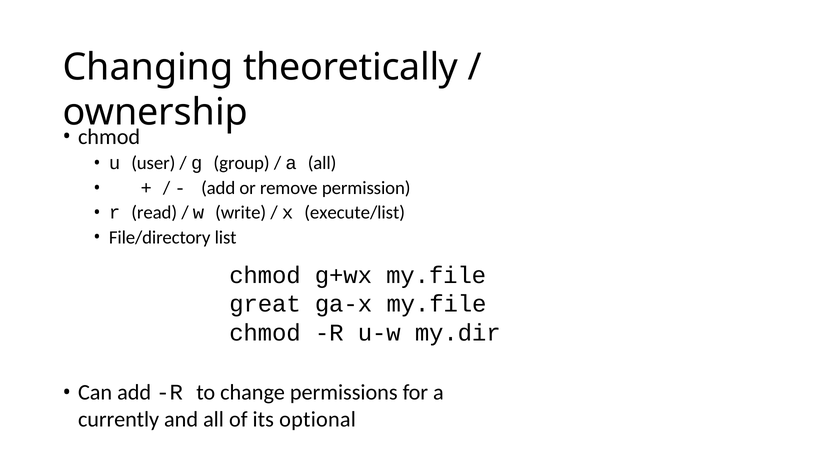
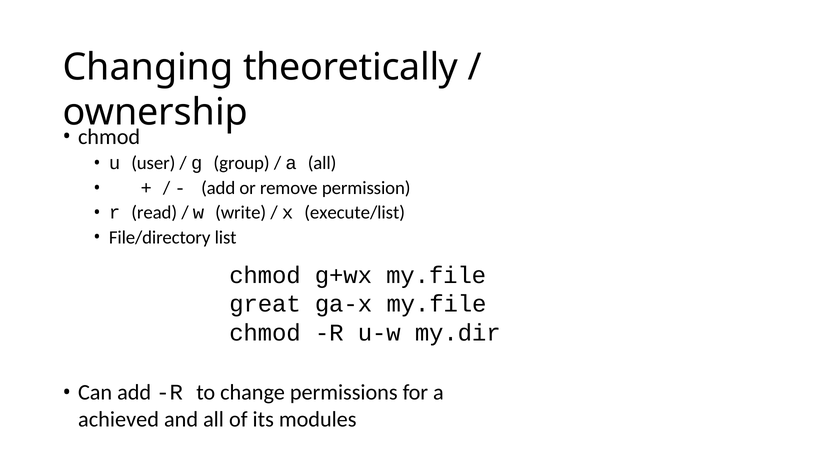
currently: currently -> achieved (119, 420)
optional: optional -> modules (318, 420)
